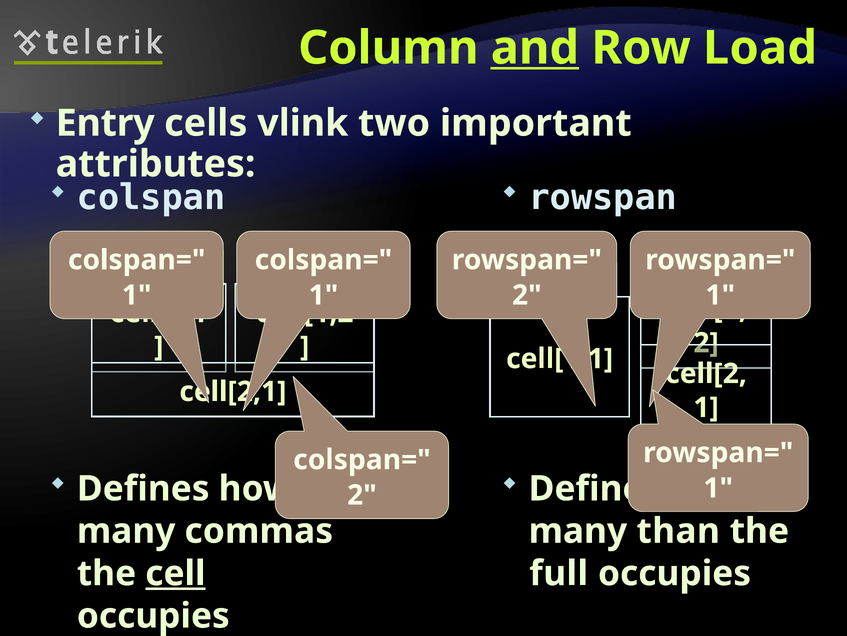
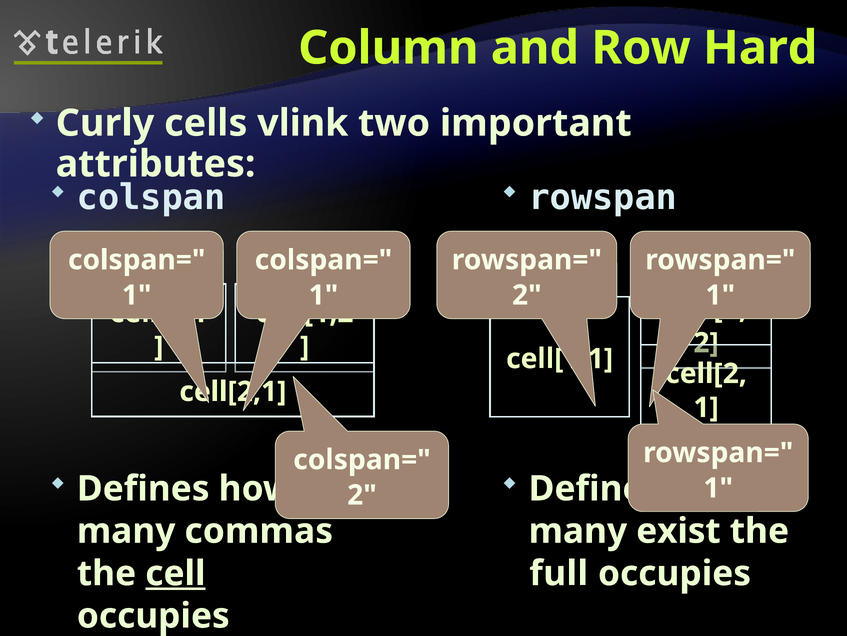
and underline: present -> none (535, 48)
Load: Load -> Hard (760, 48)
Entry: Entry -> Curly (105, 123)
than: than -> exist (678, 531)
